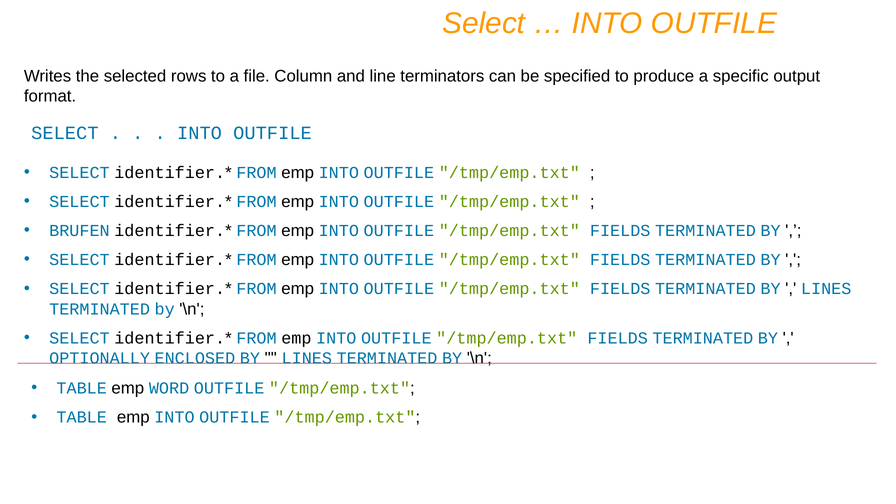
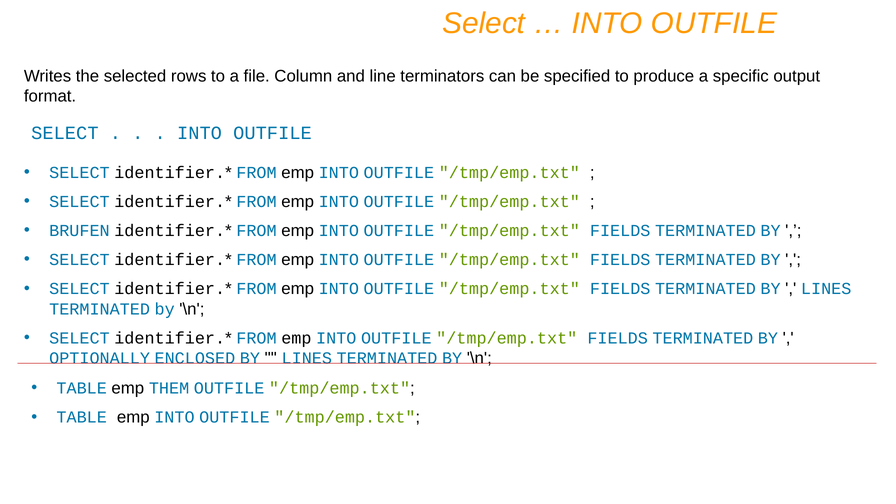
WORD: WORD -> THEM (169, 388)
